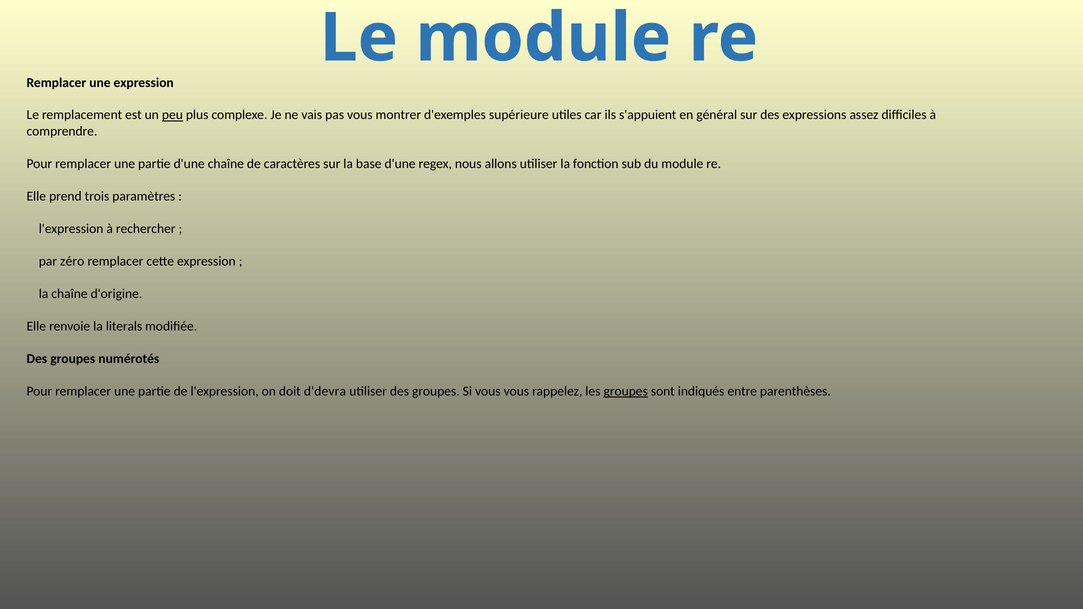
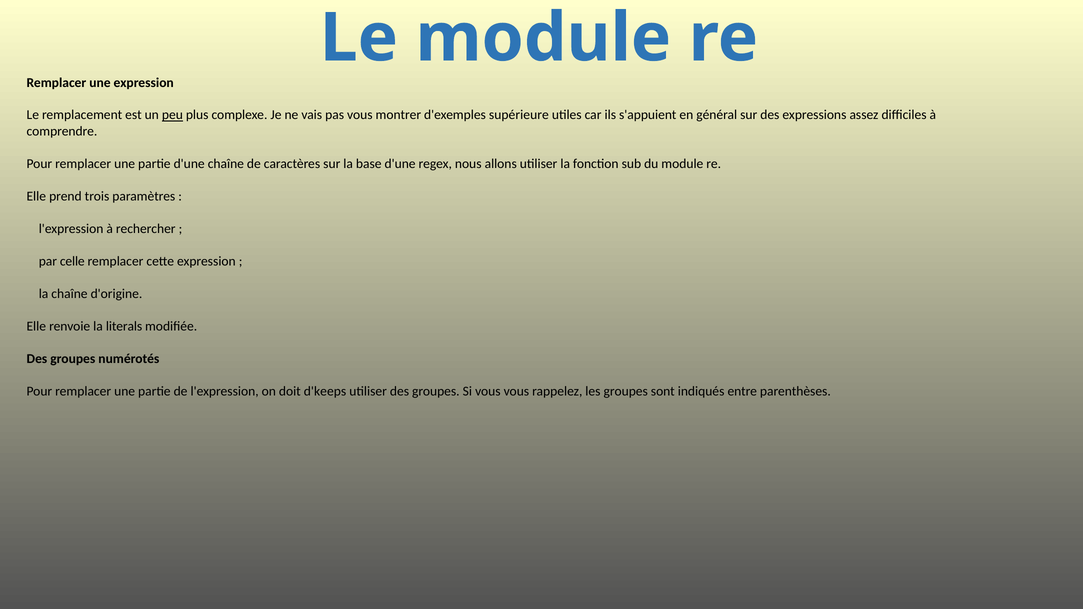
zéro: zéro -> celle (72, 261)
d'devra: d'devra -> d'keeps (325, 391)
groupes underline: present -> none (626, 391)
